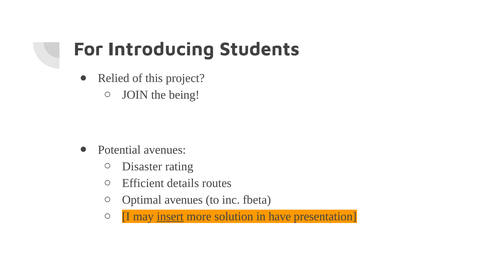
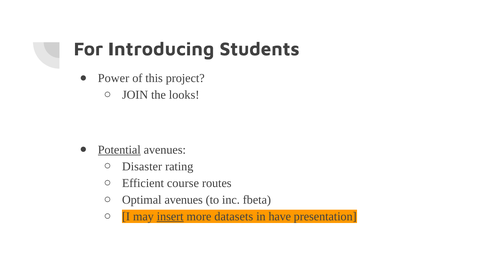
Relied: Relied -> Power (114, 78)
being: being -> looks (184, 95)
Potential underline: none -> present (119, 150)
details: details -> course (183, 183)
solution: solution -> datasets (234, 216)
